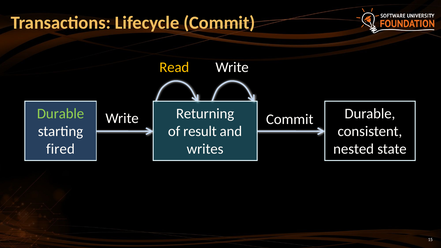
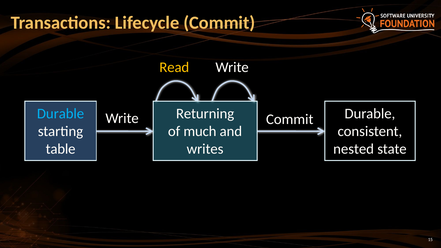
Durable colour: light green -> light blue (61, 114)
result: result -> much (200, 131)
fired: fired -> table (61, 149)
